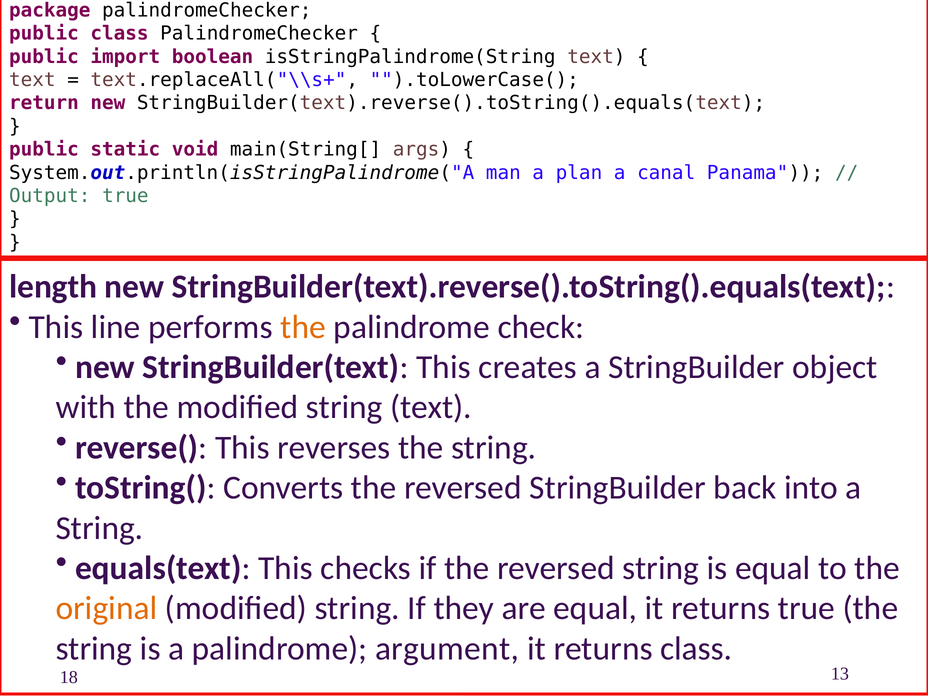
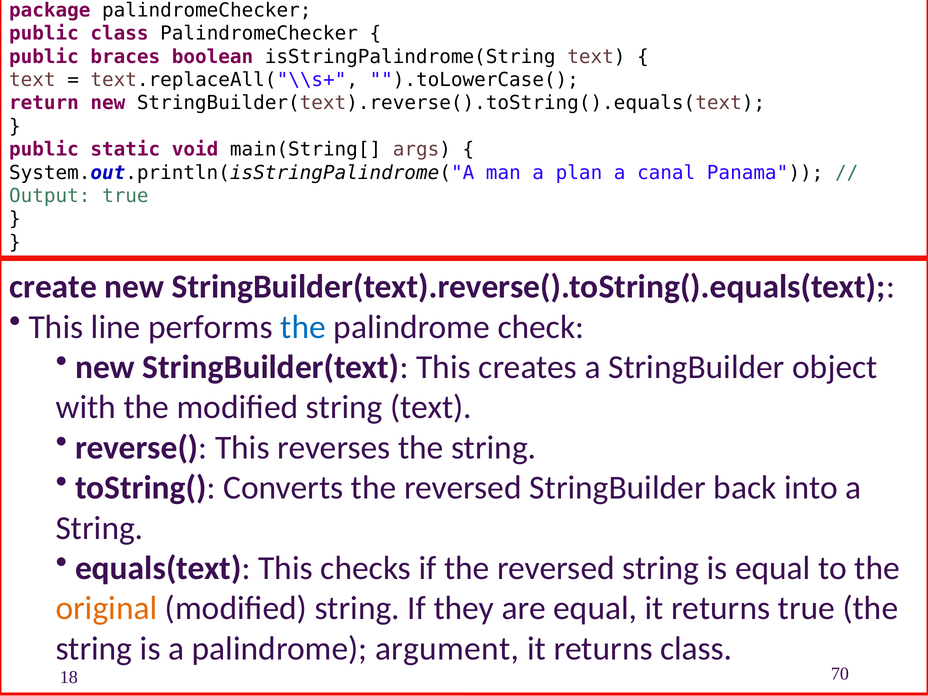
import: import -> braces (125, 57)
length: length -> create (53, 287)
the colour: orange -> blue (303, 327)
13: 13 -> 70 (840, 674)
